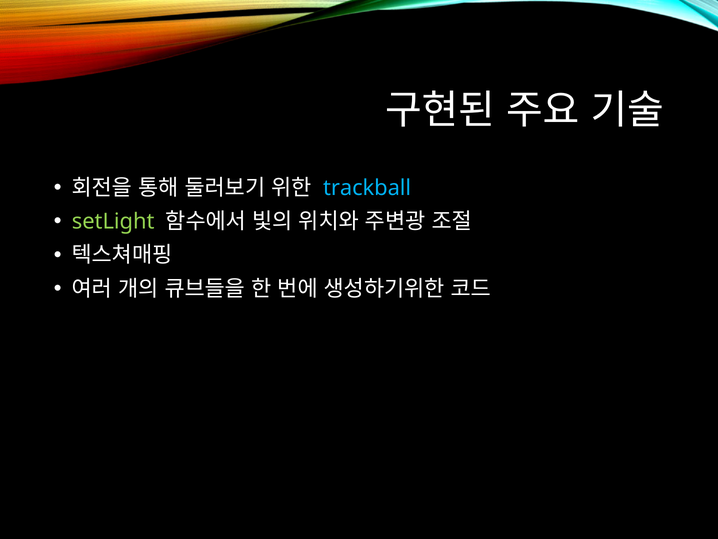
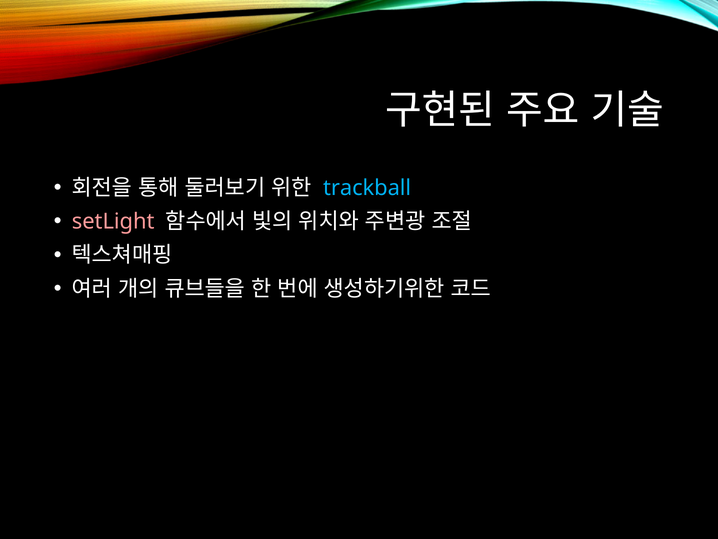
setLight colour: light green -> pink (113, 221)
